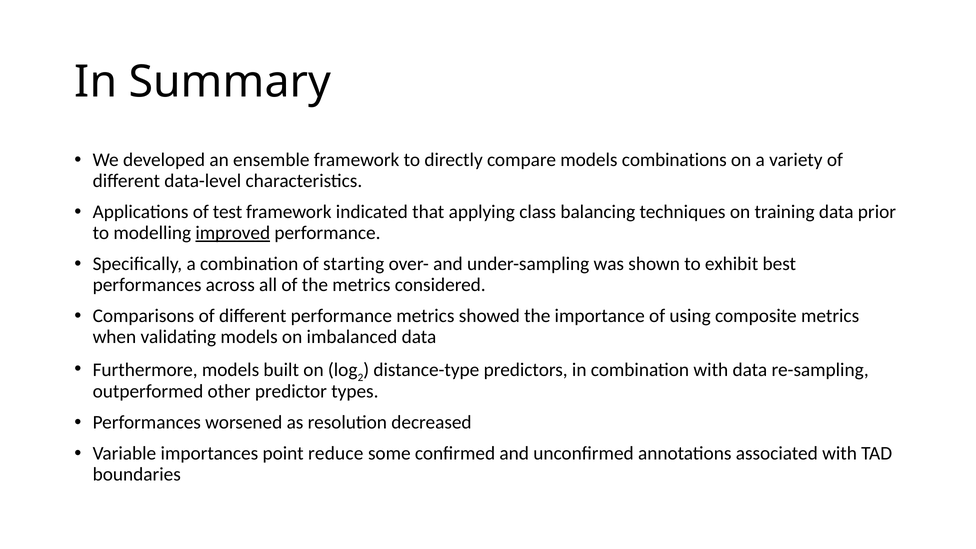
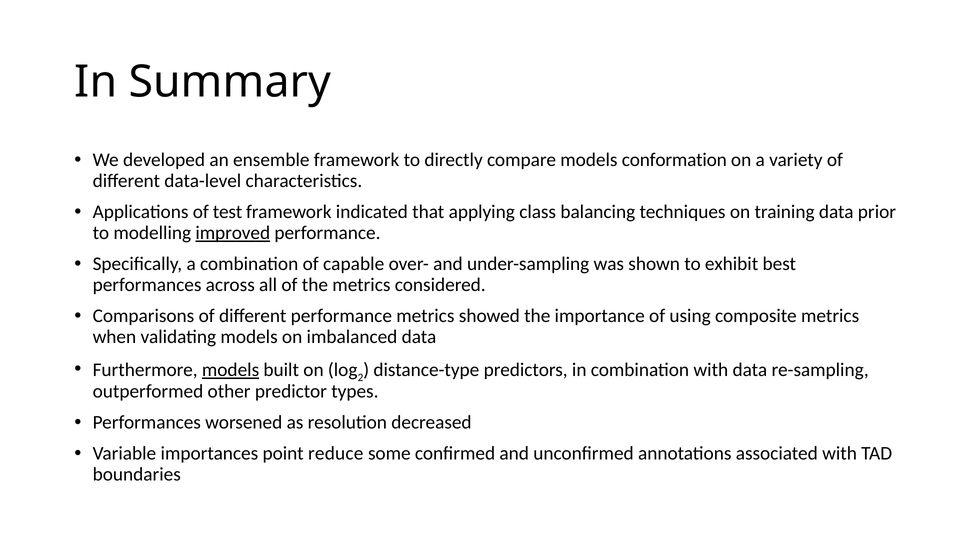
combinations: combinations -> conformation (674, 160)
starting: starting -> capable (354, 264)
models underline: none -> present (231, 370)
